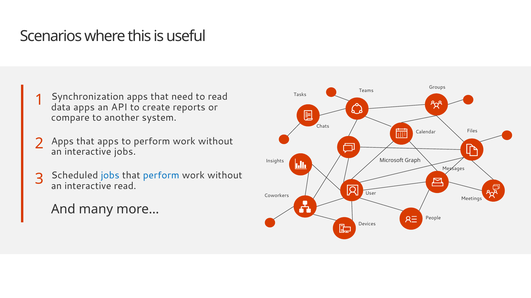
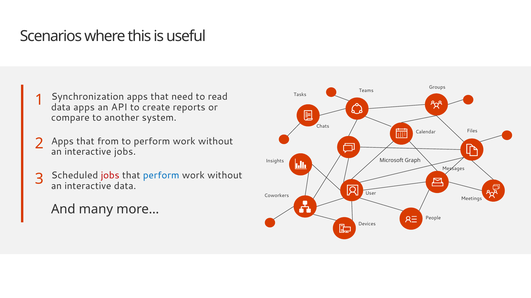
that apps: apps -> from (108, 142)
jobs colour: blue -> red (110, 176)
interactive read: read -> data (125, 186)
